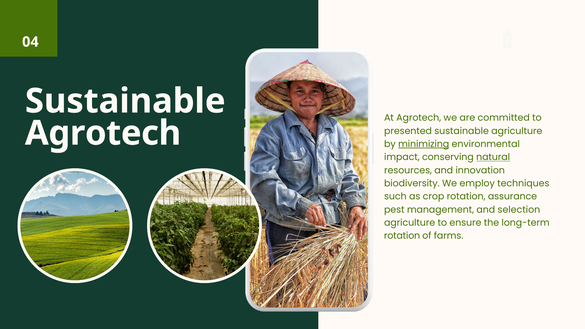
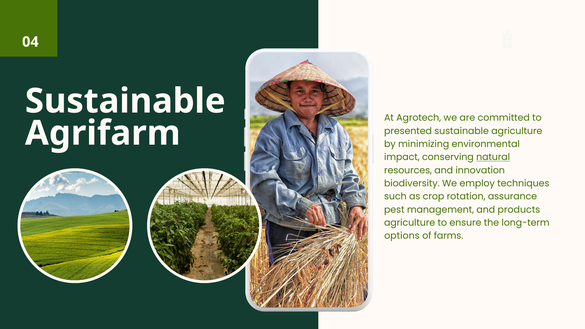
Agrotech: Agrotech -> Agrifarm (103, 133)
minimizing underline: present -> none (424, 144)
selection: selection -> products (519, 210)
rotation: rotation -> options (402, 236)
